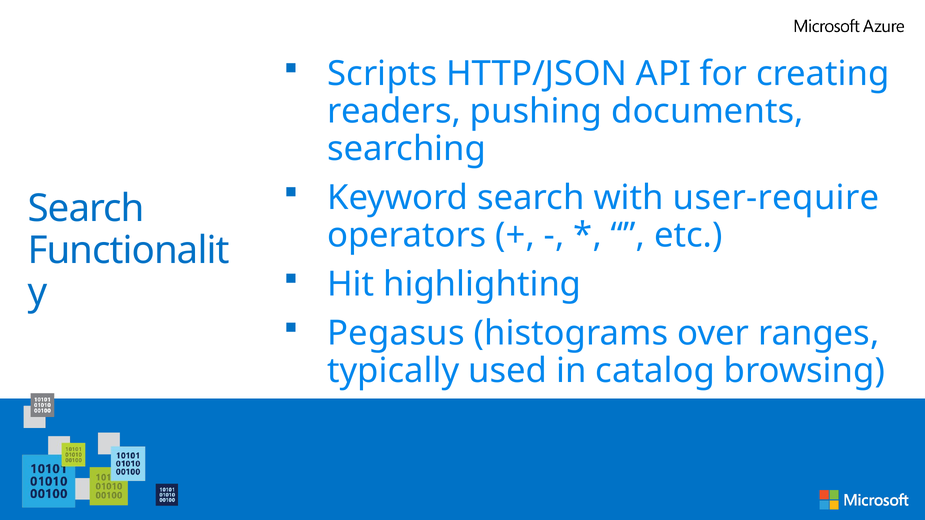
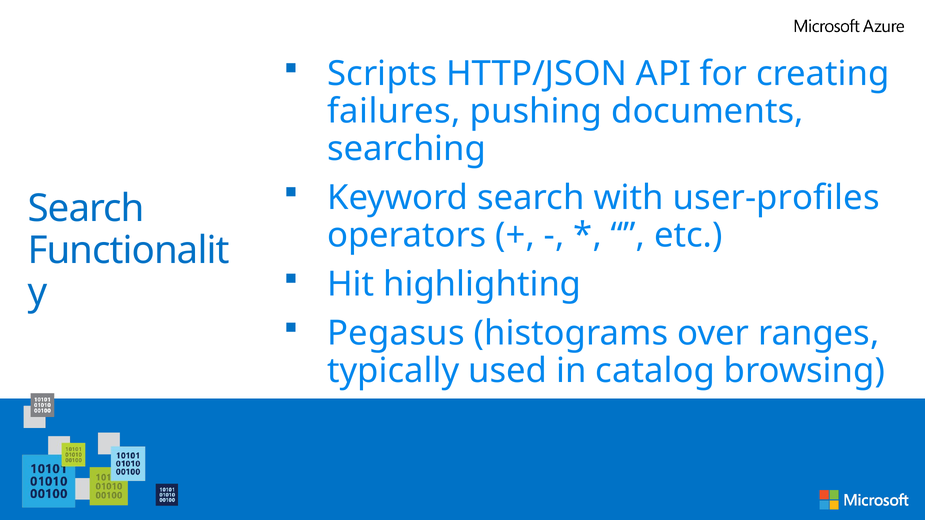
readers: readers -> failures (394, 111)
user-require: user-require -> user-profiles (776, 198)
